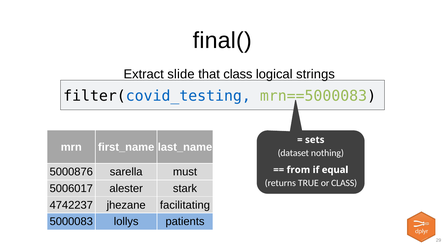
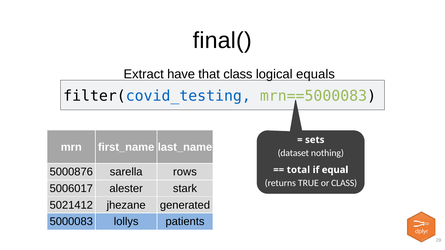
slide: slide -> have (181, 74)
strings: strings -> equals (316, 74)
must: must -> rows (185, 172)
from: from -> total (298, 170)
4742237: 4742237 -> 5021412 (71, 205)
facilitating: facilitating -> generated (185, 205)
